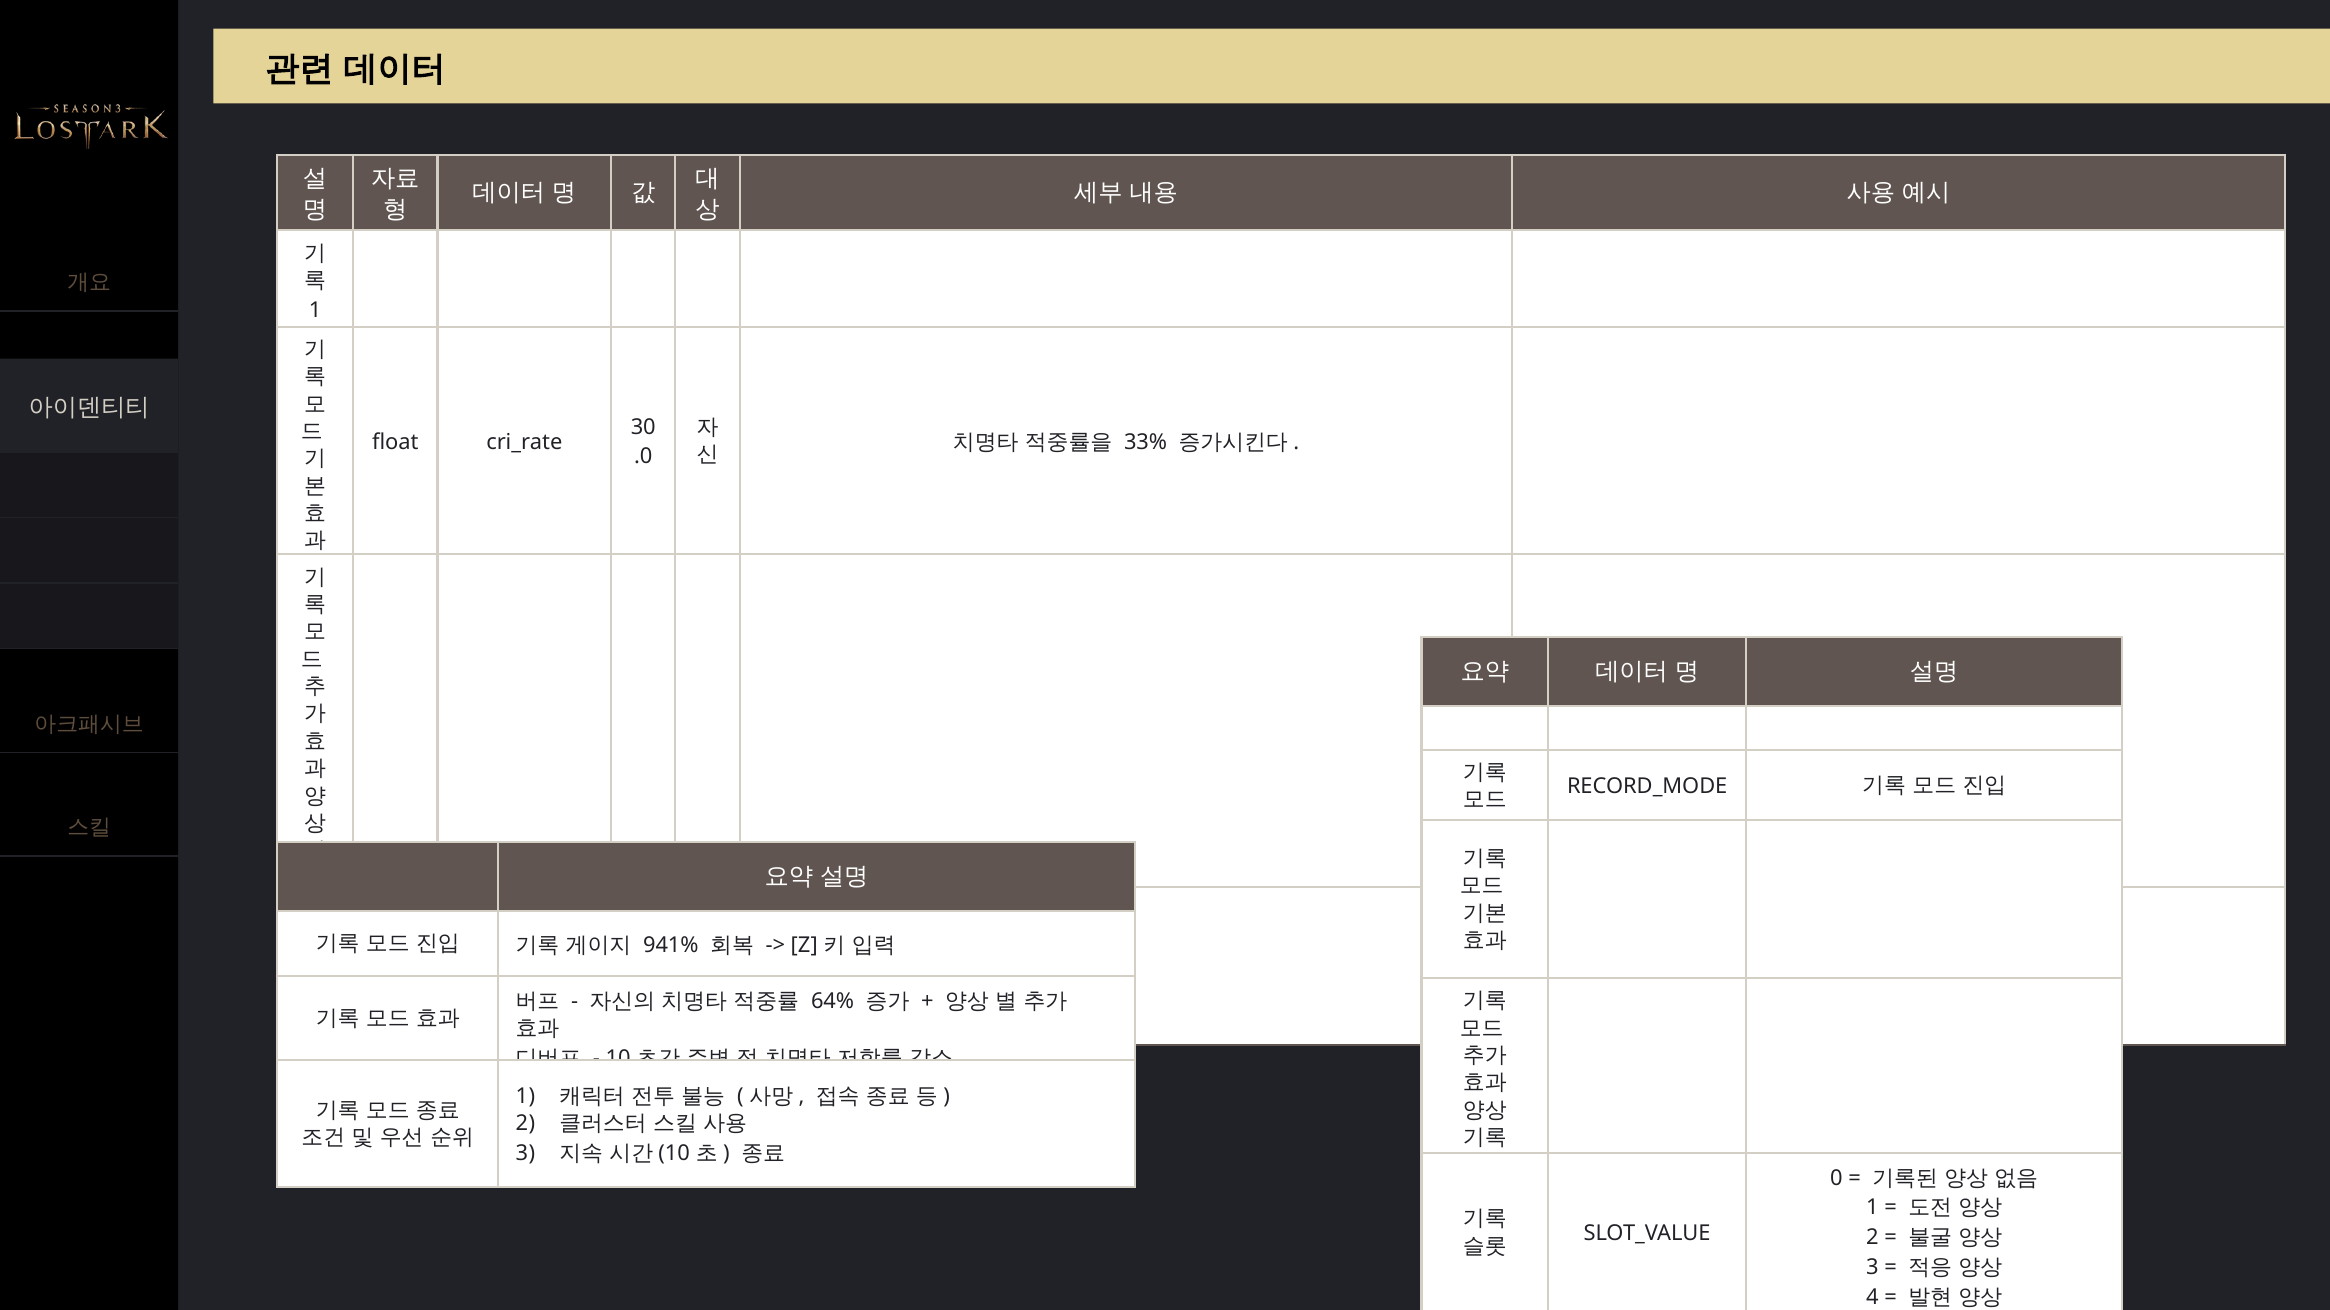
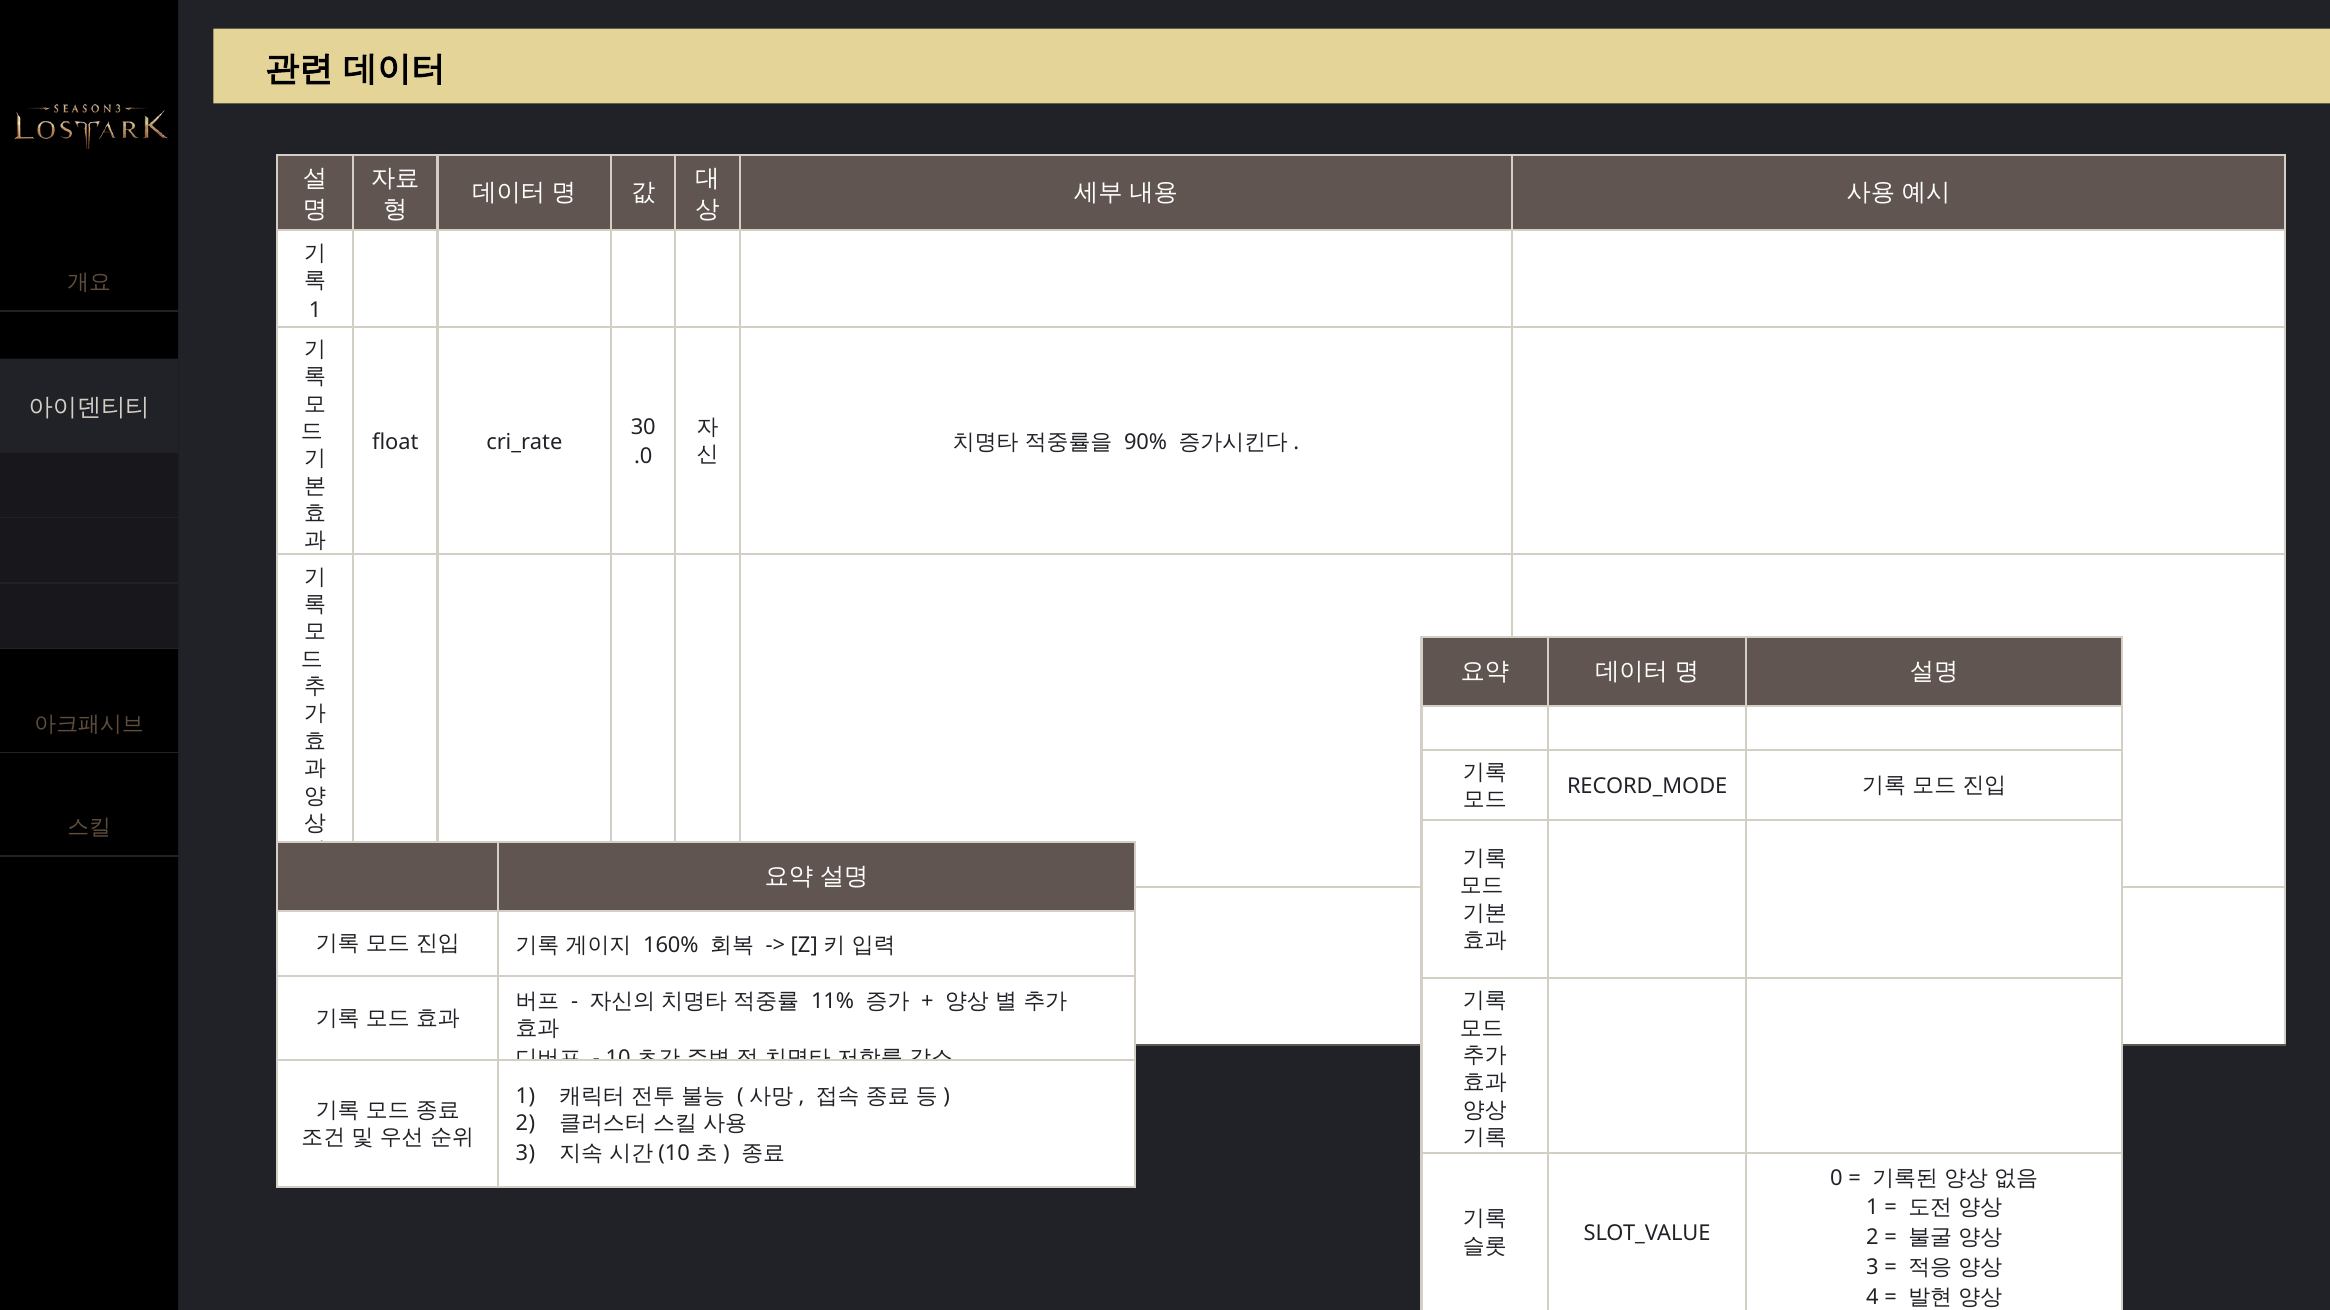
33%: 33% -> 90% (1146, 442)
941%: 941% -> 160% (671, 945)
64%: 64% -> 11% (833, 1001)
